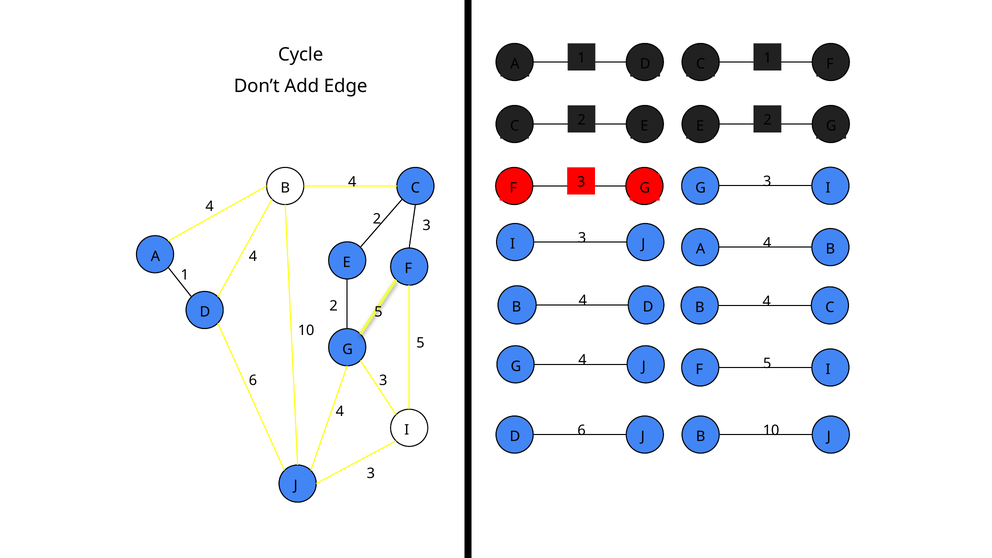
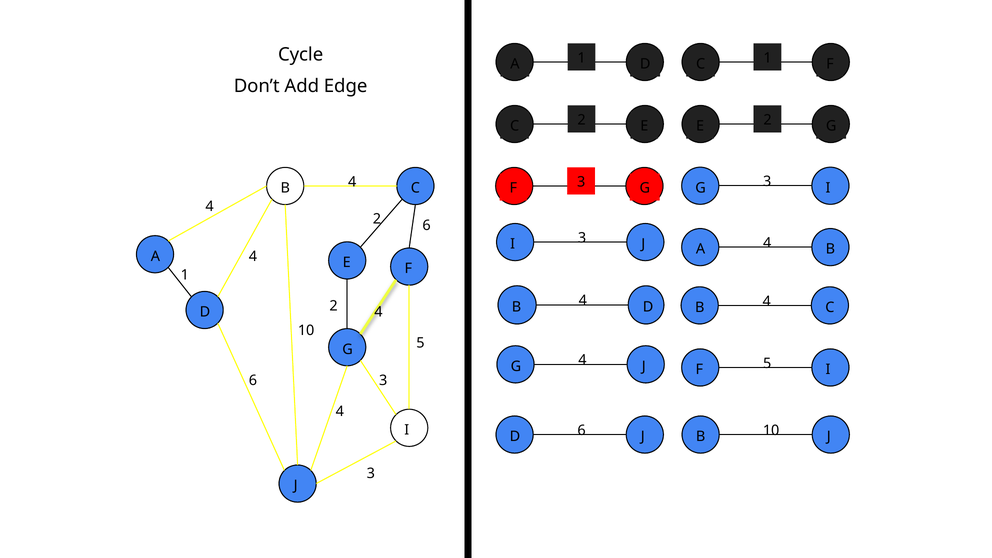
2 3: 3 -> 6 (427, 225)
5: 5 -> 4 (378, 312)
